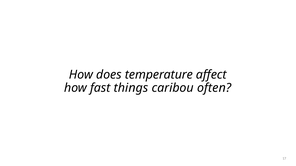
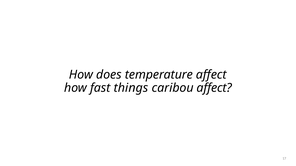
caribou often: often -> affect (214, 88)
